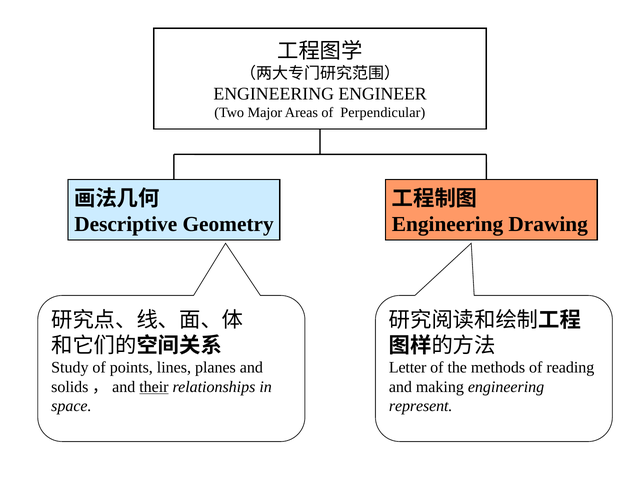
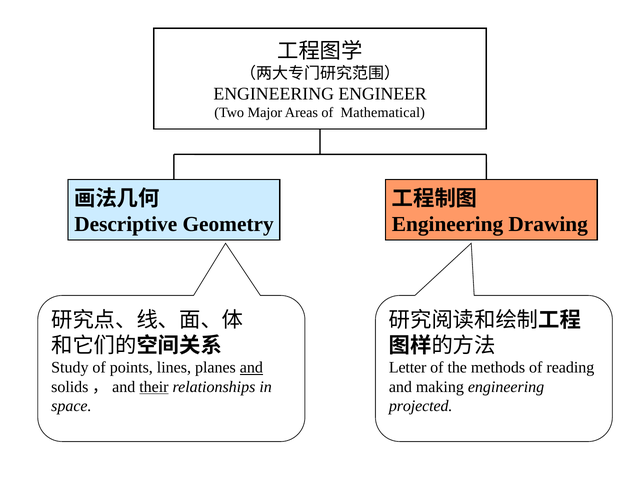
Perpendicular: Perpendicular -> Mathematical (383, 113)
and underline: none -> present (251, 368)
represent: represent -> projected (421, 406)
